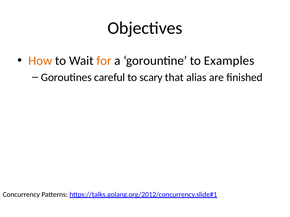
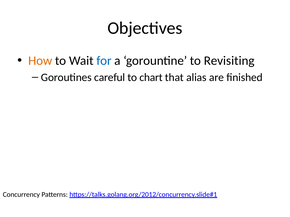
for colour: orange -> blue (104, 61)
Examples: Examples -> Revisiting (229, 61)
scary: scary -> chart (151, 77)
